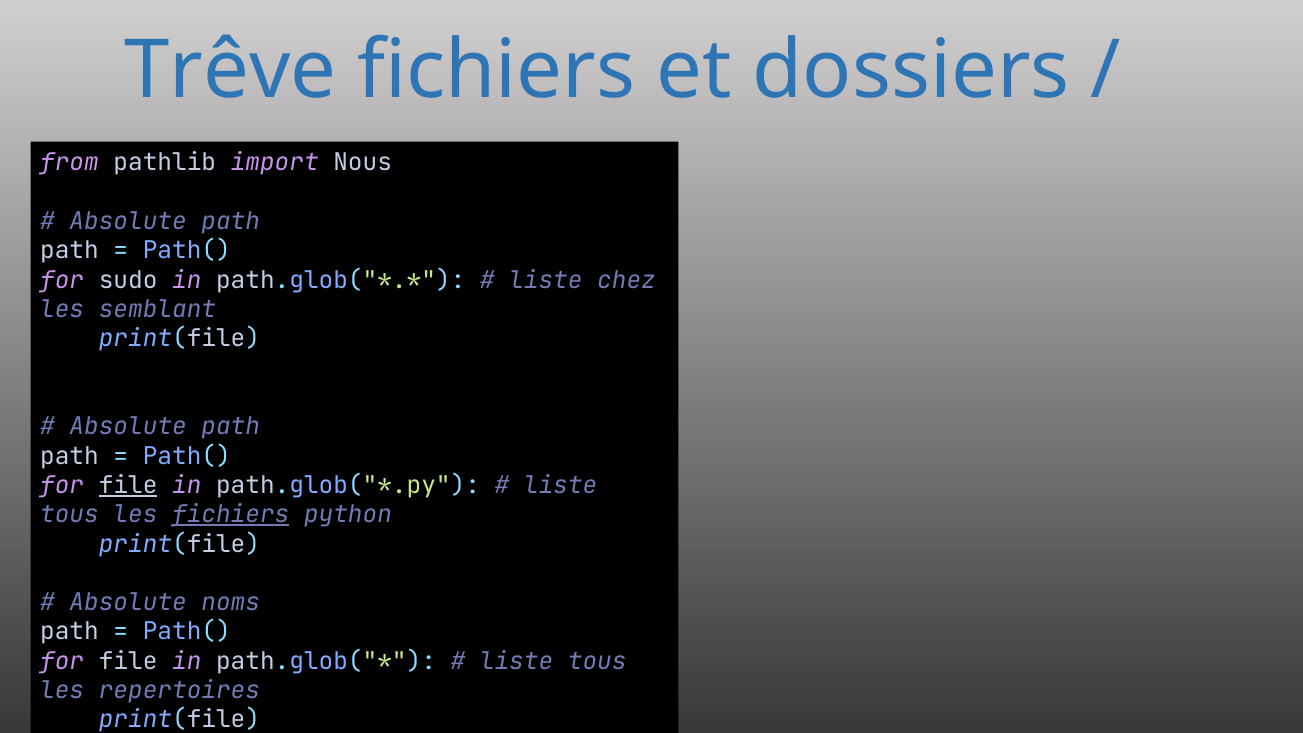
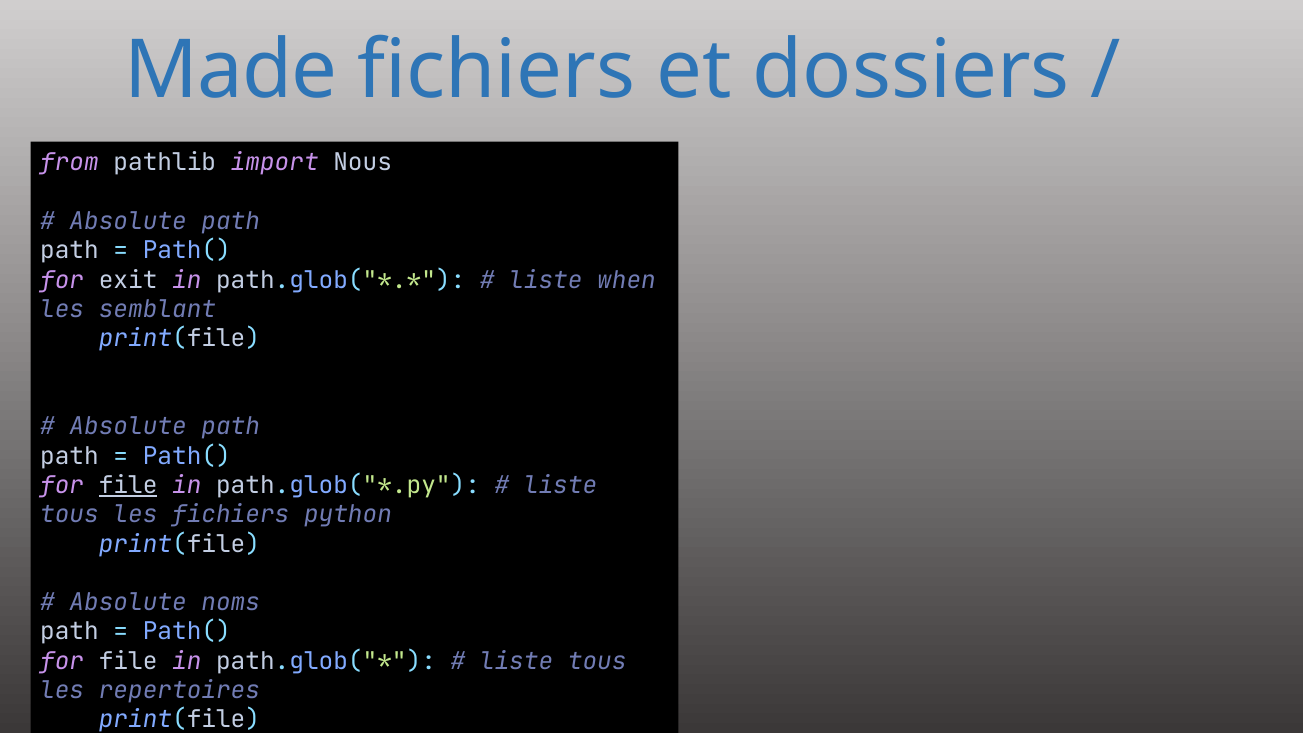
Trêve: Trêve -> Made (231, 70)
sudo: sudo -> exit (128, 280)
chez: chez -> when (627, 280)
fichiers underline: present -> none (231, 515)
